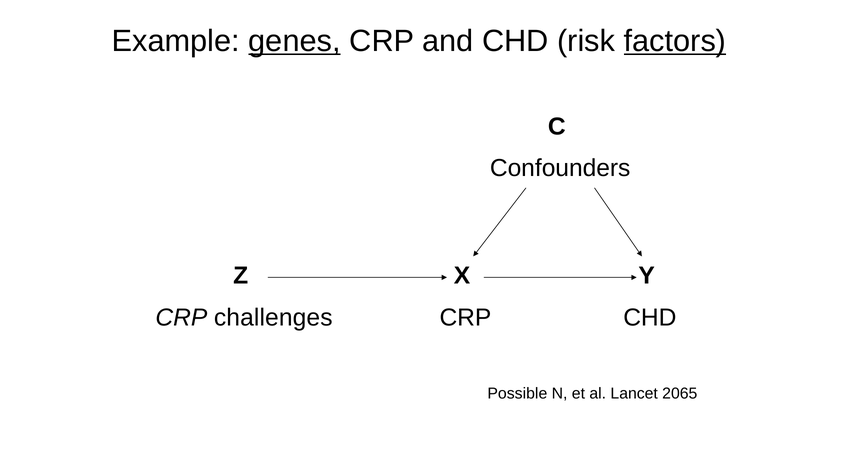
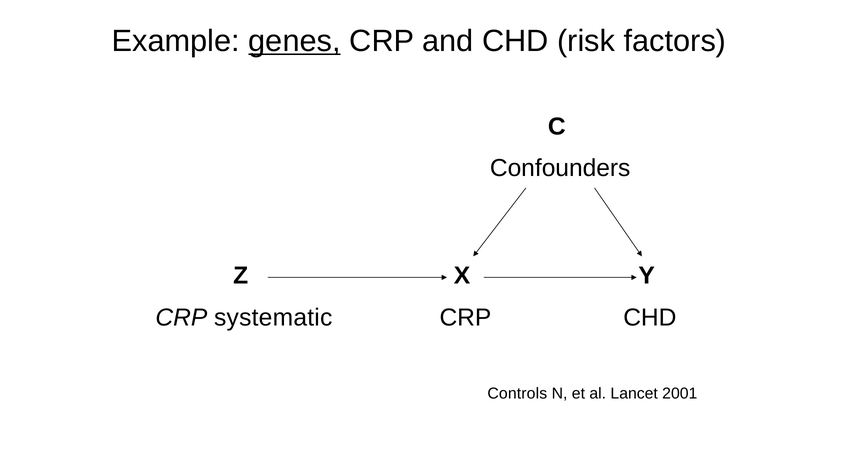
factors underline: present -> none (675, 41)
challenges: challenges -> systematic (273, 318)
Possible: Possible -> Controls (517, 394)
2065: 2065 -> 2001 (680, 394)
